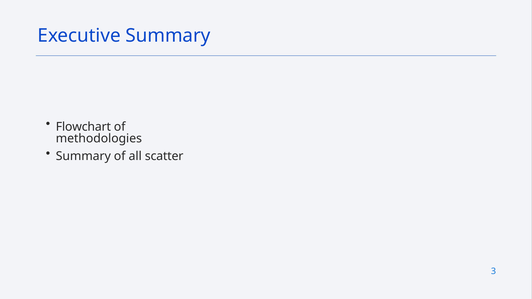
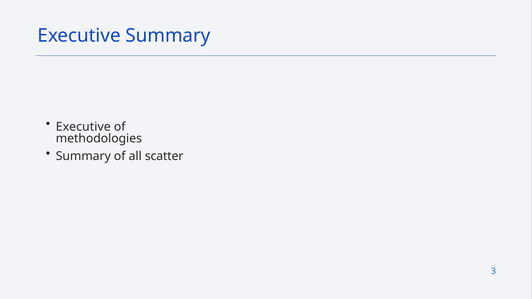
Flowchart: Flowchart -> Executive (83, 127)
